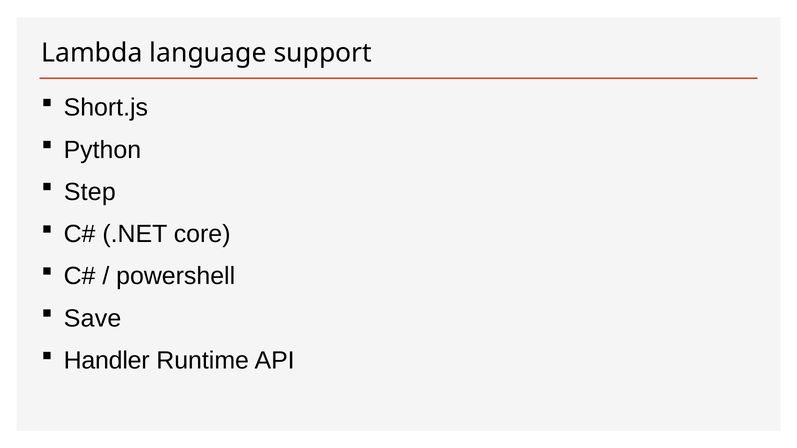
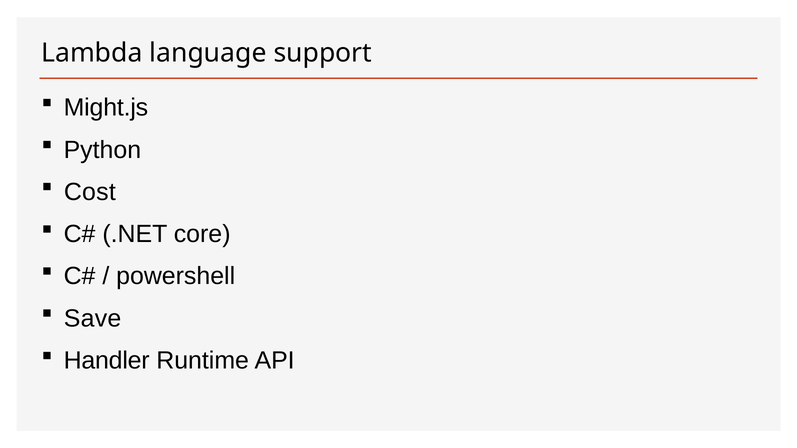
Short.js: Short.js -> Might.js (106, 108)
Step: Step -> Cost (90, 192)
